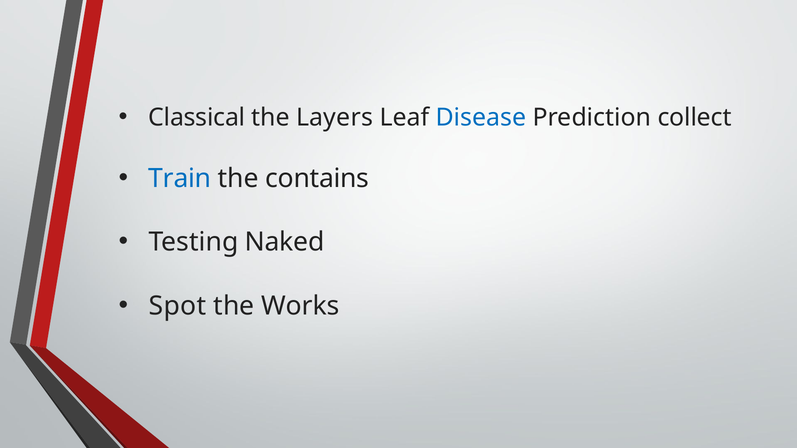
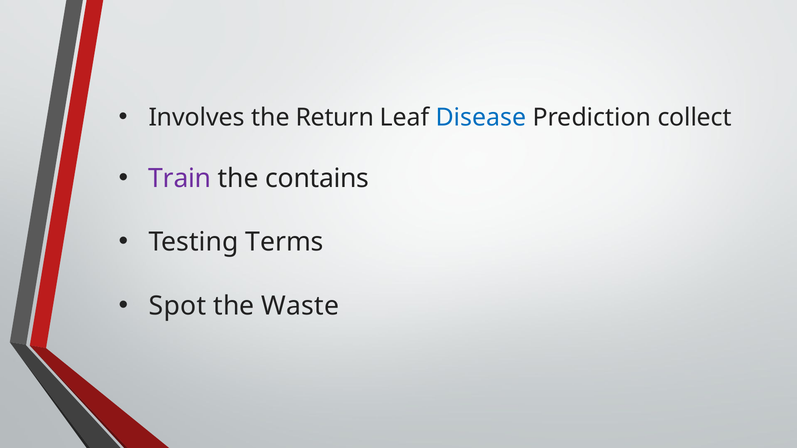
Classical: Classical -> Involves (197, 118)
Layers: Layers -> Return (335, 118)
Train colour: blue -> purple (180, 179)
Naked: Naked -> Terms (284, 242)
Works: Works -> Waste (300, 306)
